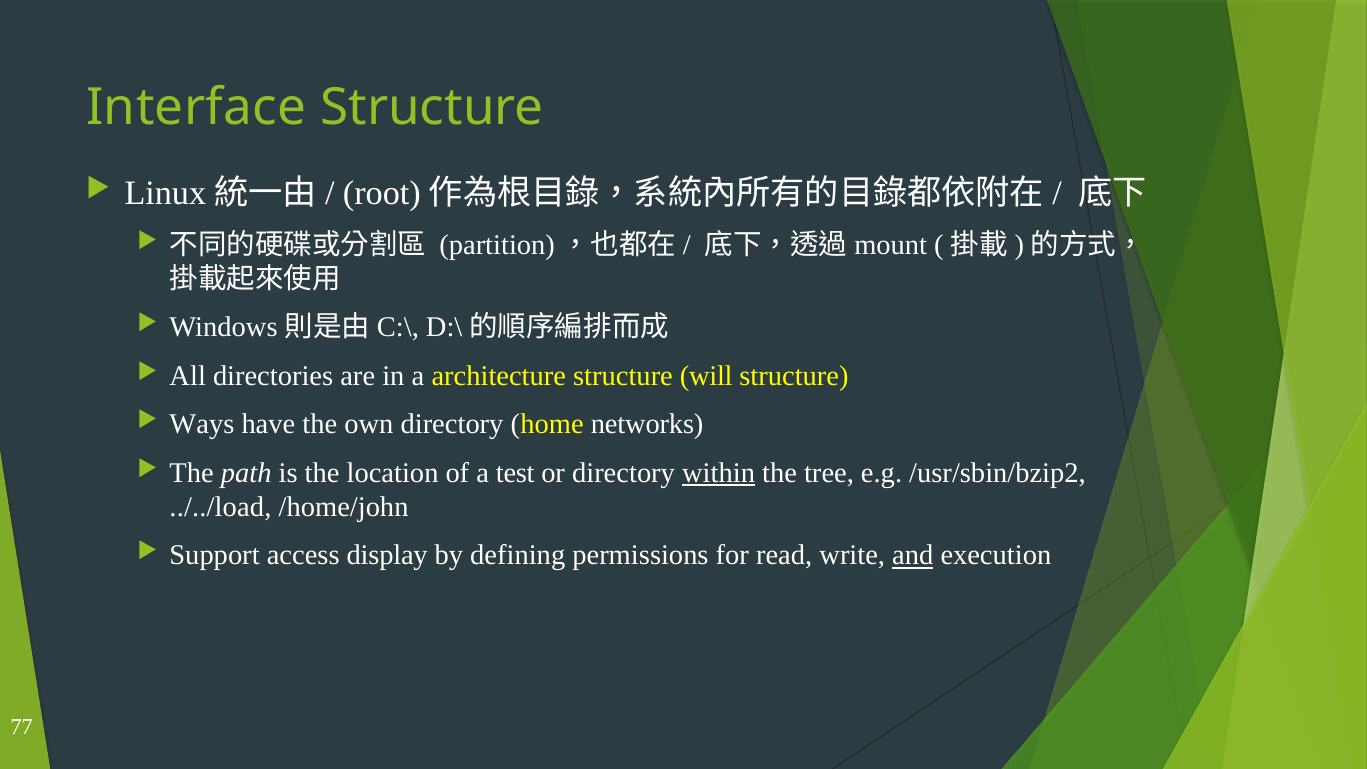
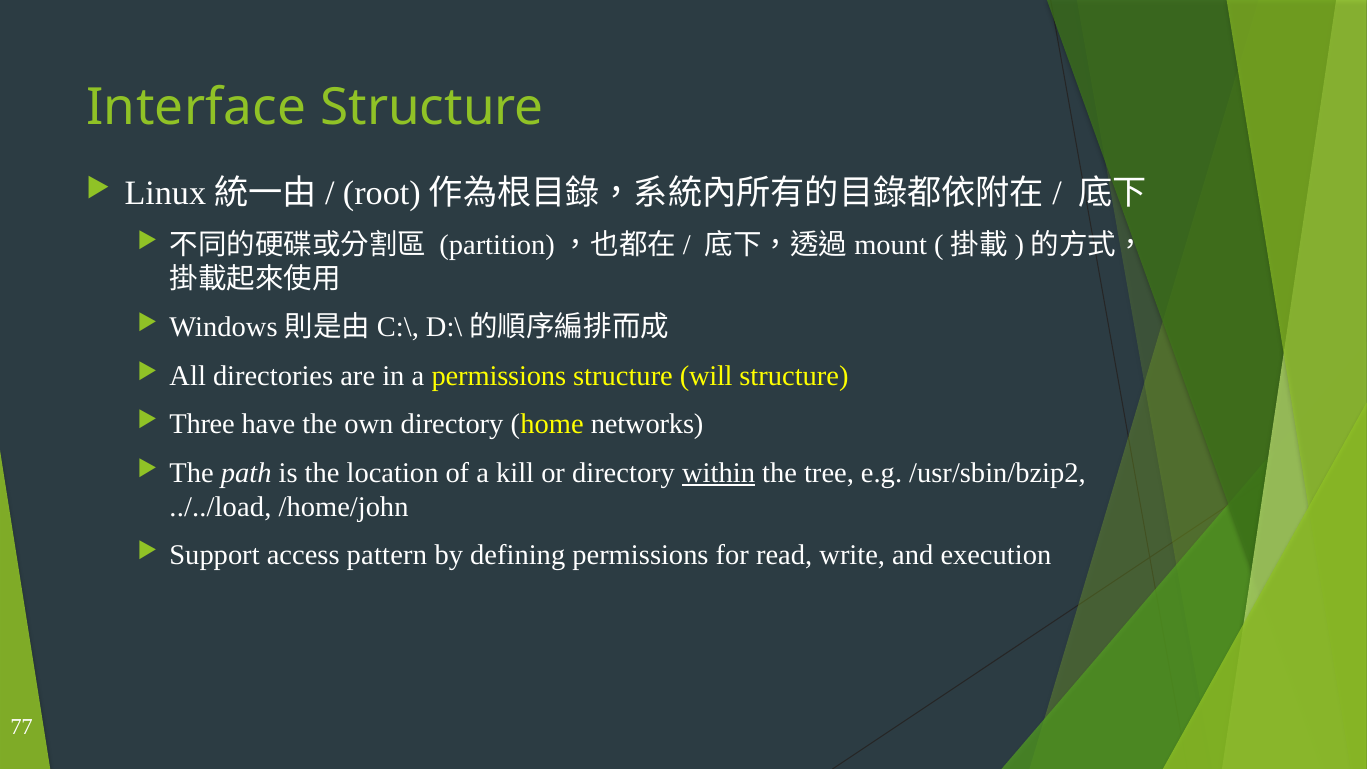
a architecture: architecture -> permissions (499, 376)
Ways: Ways -> Three (202, 424)
test: test -> kill (515, 473)
display: display -> pattern (387, 555)
and underline: present -> none (913, 555)
